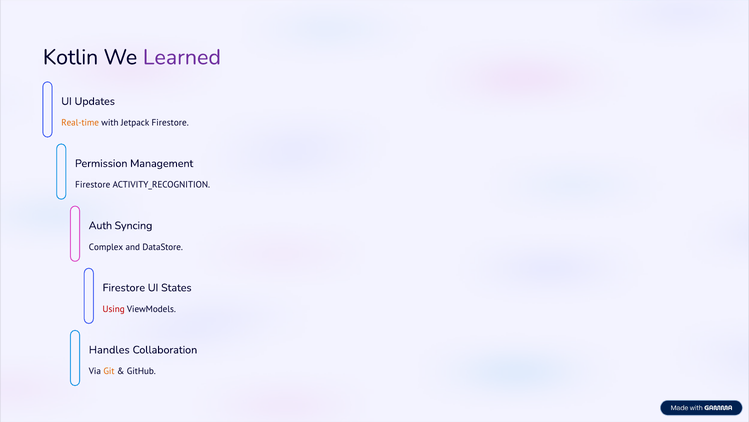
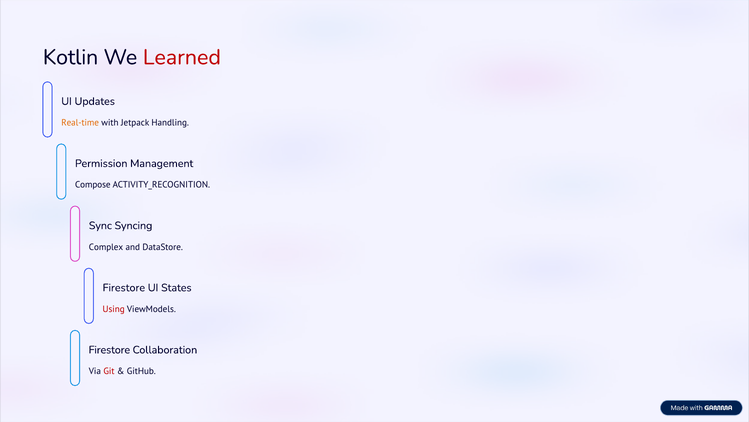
Learned colour: purple -> red (182, 57)
Jetpack Firestore: Firestore -> Handling (170, 123)
Firestore: Firestore -> Compose (93, 185)
Auth: Auth -> Sync (100, 225)
Handles: Handles -> Firestore (109, 349)
Git colour: orange -> red (109, 371)
